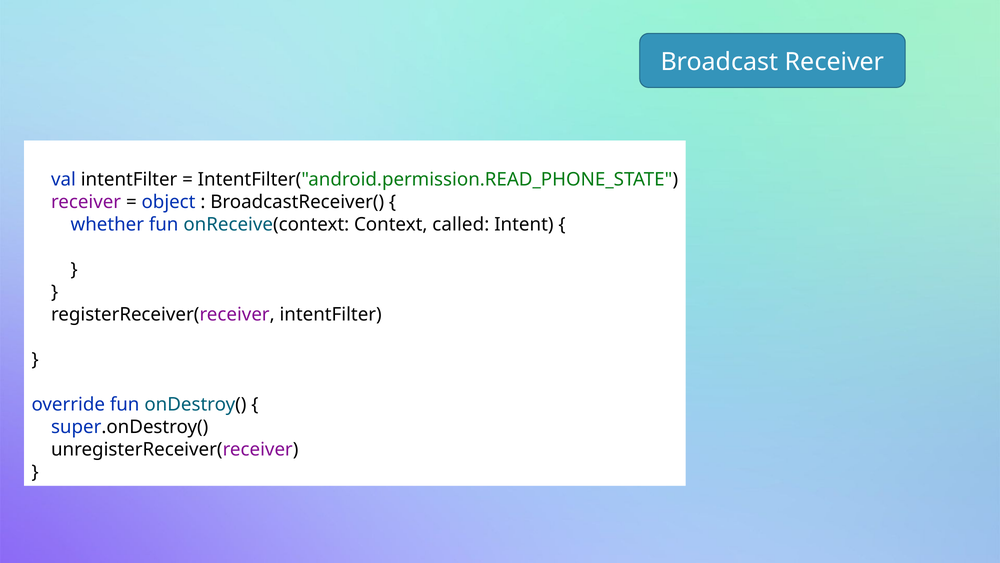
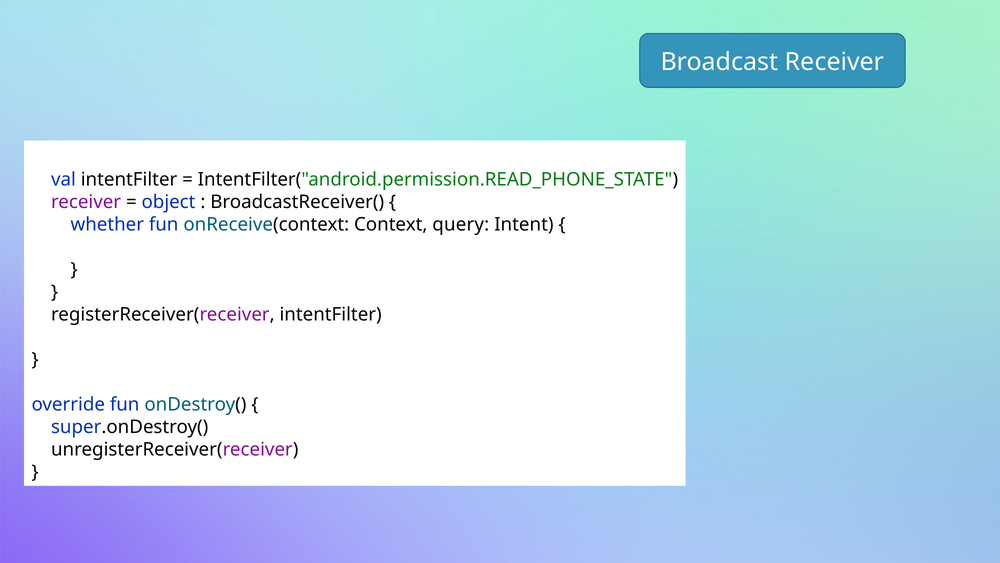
called: called -> query (461, 224)
